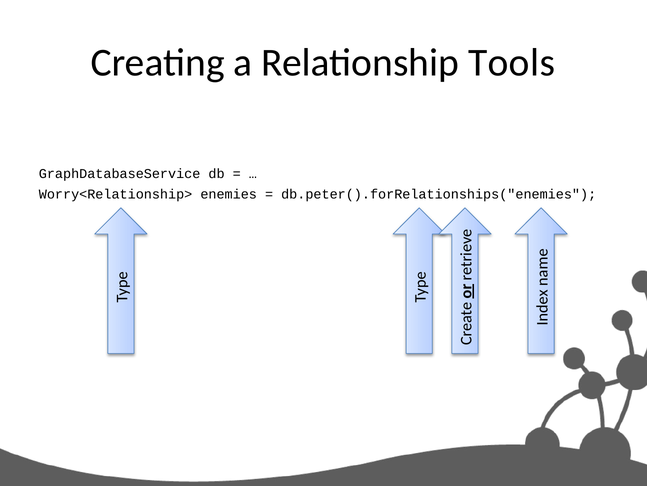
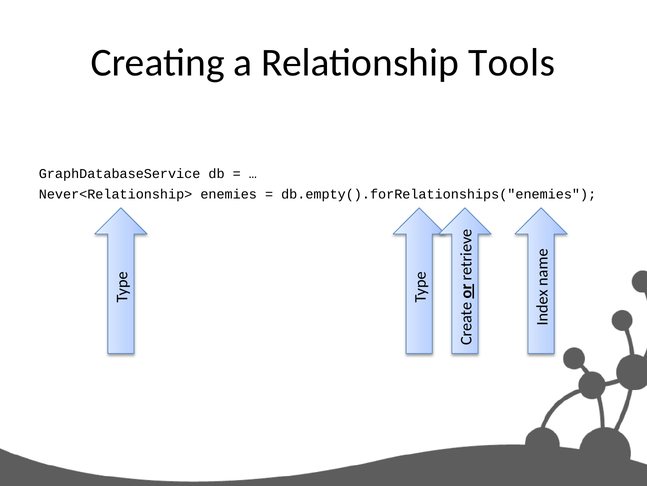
Worry<Relationship>: Worry<Relationship> -> Never<Relationship> (116, 194)
db.peter().forRelationships("enemies: db.peter().forRelationships("enemies -> db.empty().forRelationships("enemies (439, 194)
